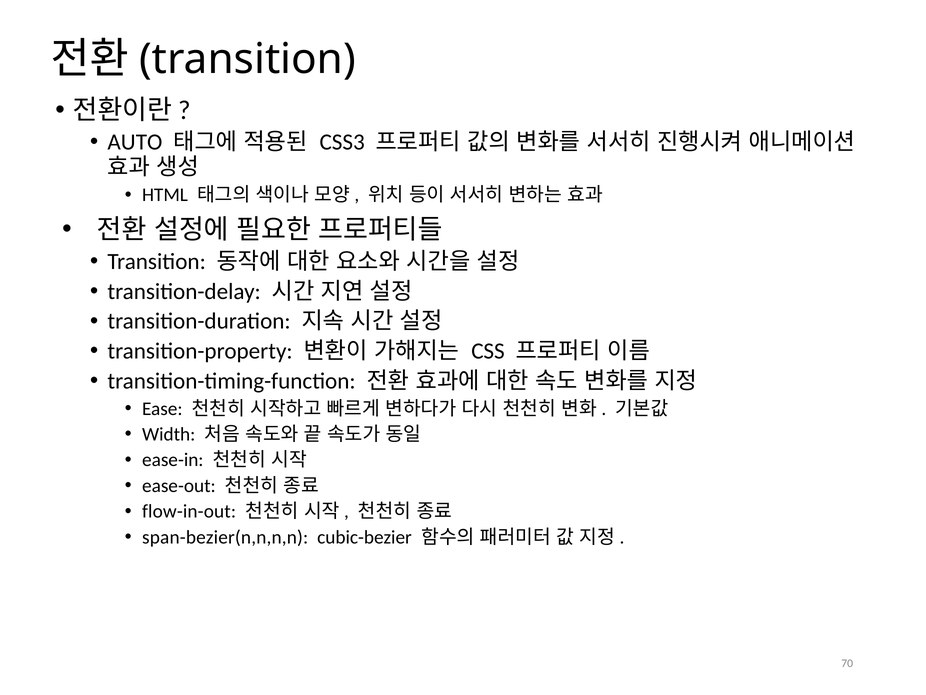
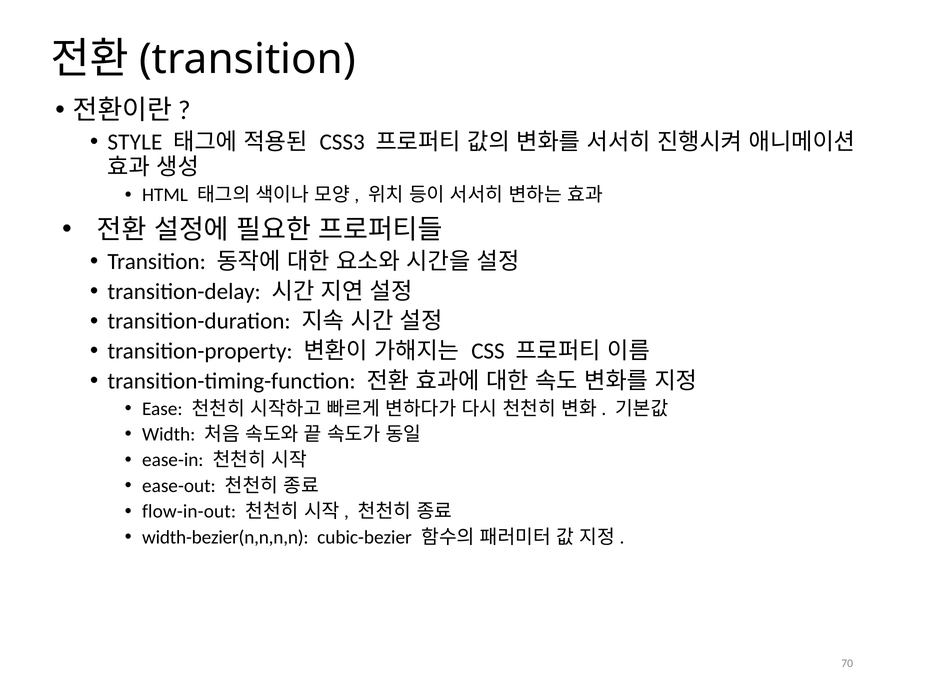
AUTO: AUTO -> STYLE (135, 142)
span-bezier(n,n,n,n: span-bezier(n,n,n,n -> width-bezier(n,n,n,n (225, 537)
